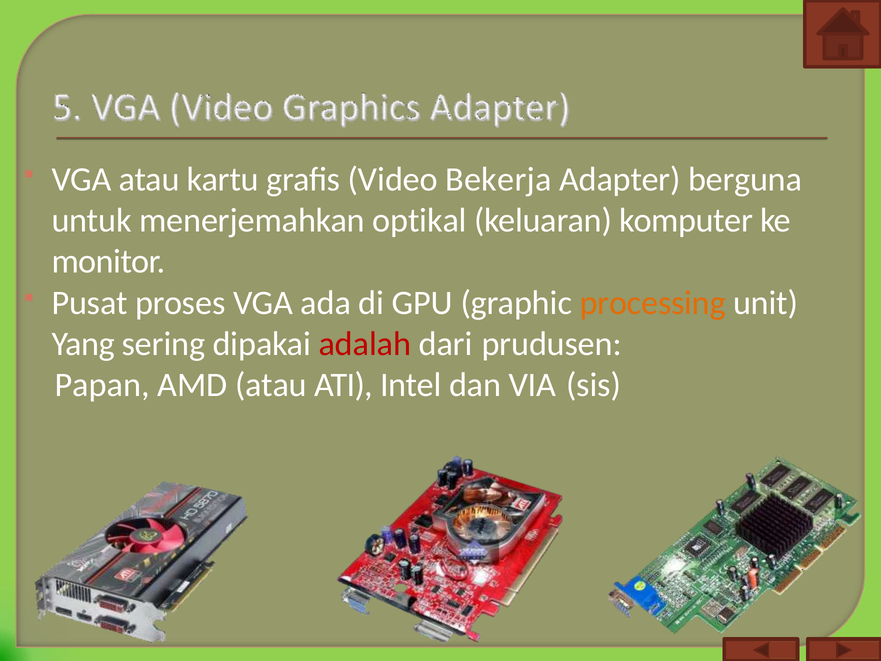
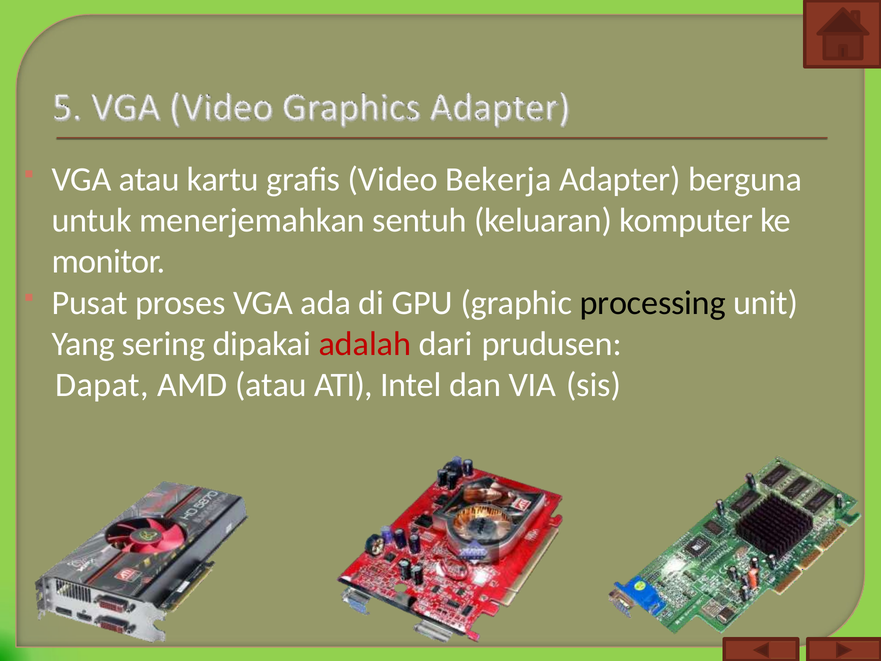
optikal: optikal -> sentuh (420, 220)
processing colour: orange -> black (653, 303)
Papan: Papan -> Dapat (102, 385)
